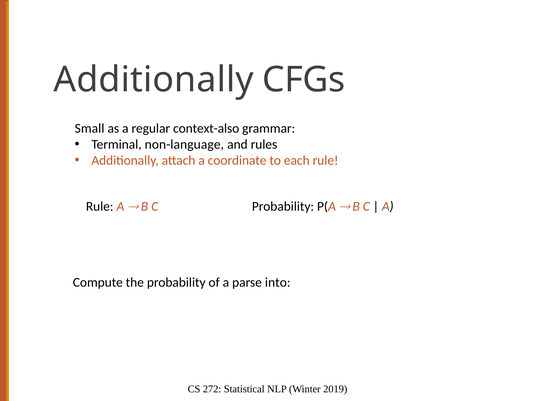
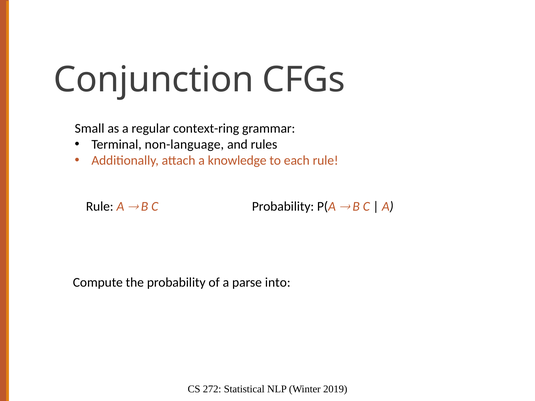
Additionally: Additionally -> Conjunction (154, 80)
context-also: context-also -> context-ring (206, 129)
coordinate: coordinate -> knowledge (237, 161)
